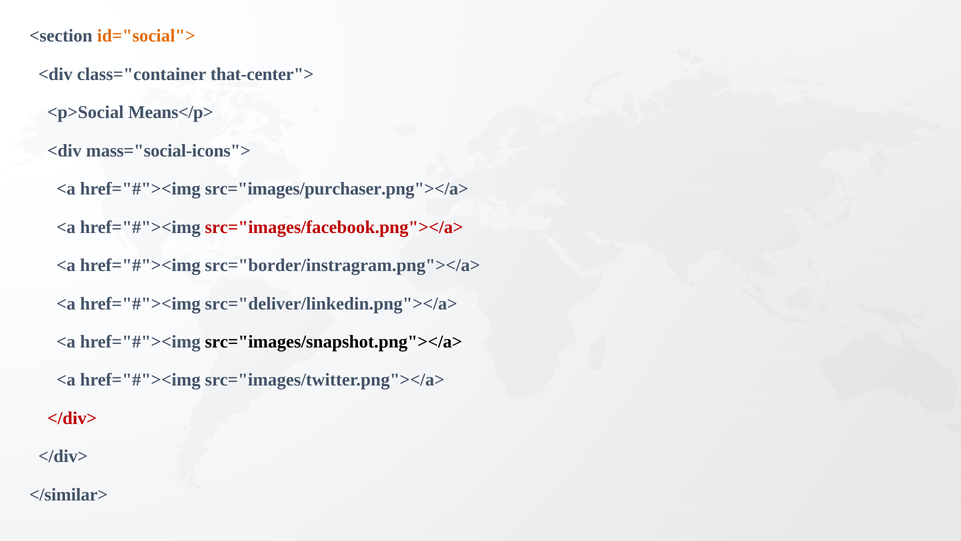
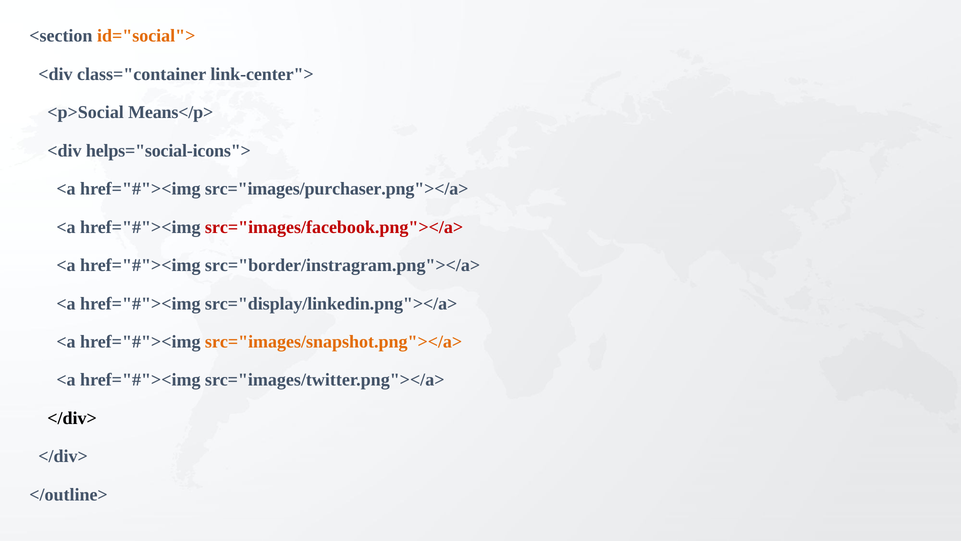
that-center">: that-center"> -> link-center"> (262, 74)
mass="social-icons">: mass="social-icons"> -> helps="social-icons"> (168, 151)
src="deliver/linkedin.png"></a>: src="deliver/linkedin.png"></a> -> src="display/linkedin.png"></a> (331, 303)
src="images/snapshot.png"></a> colour: black -> orange (334, 342)
</div> colour: red -> black (72, 418)
</similar>: </similar> -> </outline> (69, 494)
